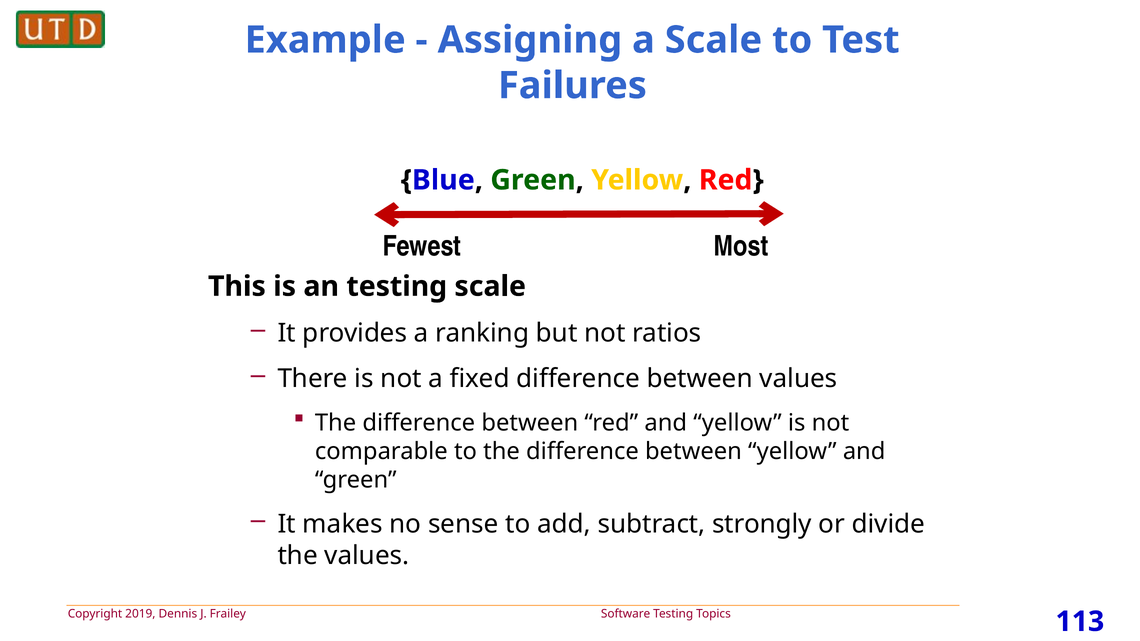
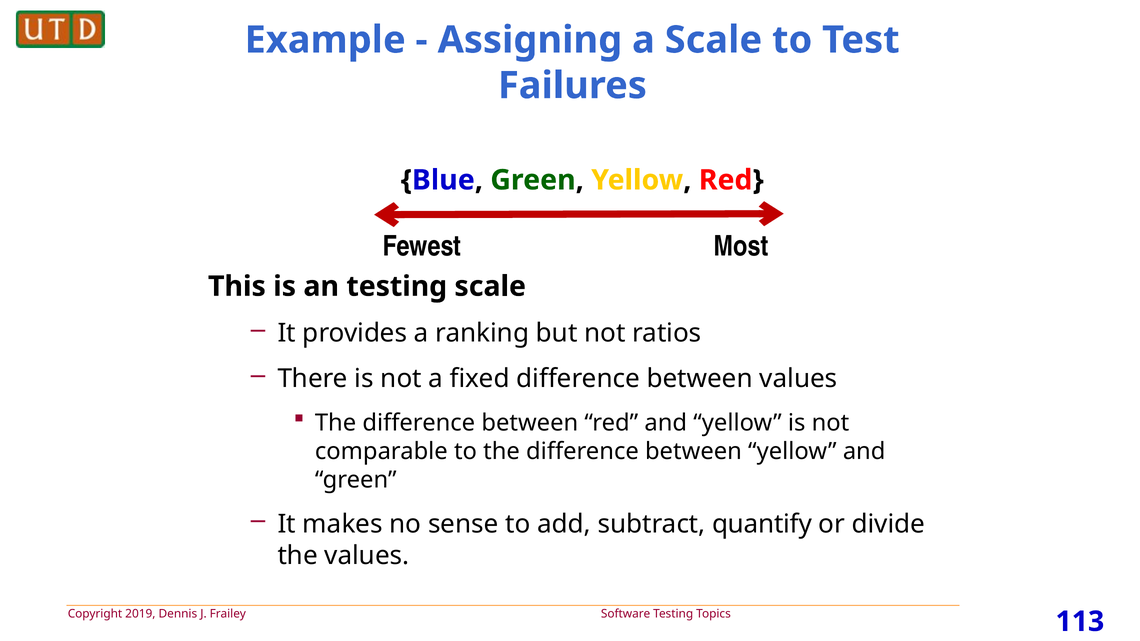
strongly: strongly -> quantify (762, 524)
